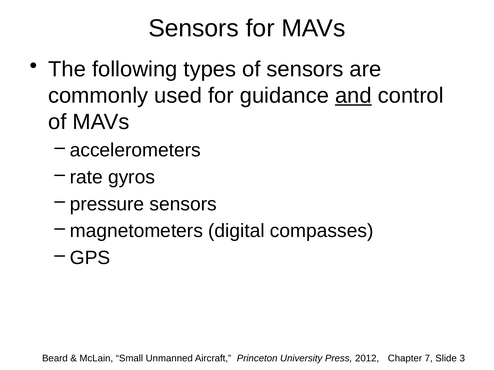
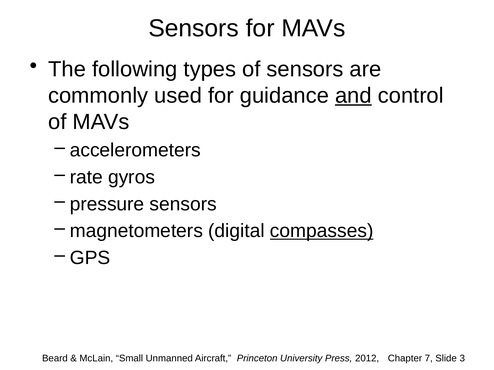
compasses underline: none -> present (322, 231)
